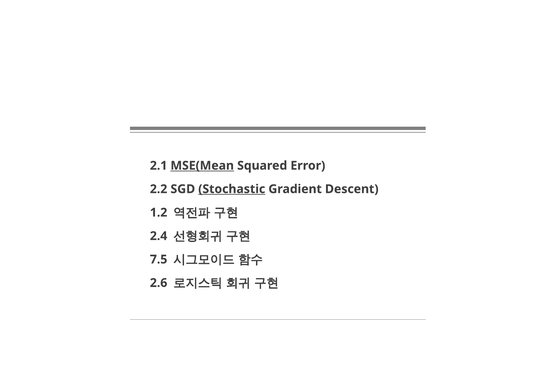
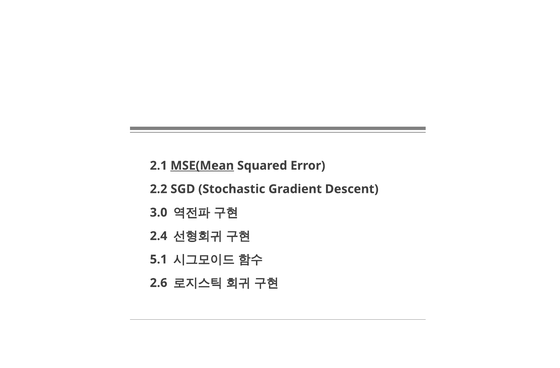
Stochastic underline: present -> none (232, 189)
1.2: 1.2 -> 3.0 (159, 212)
7.5: 7.5 -> 5.1 (159, 259)
